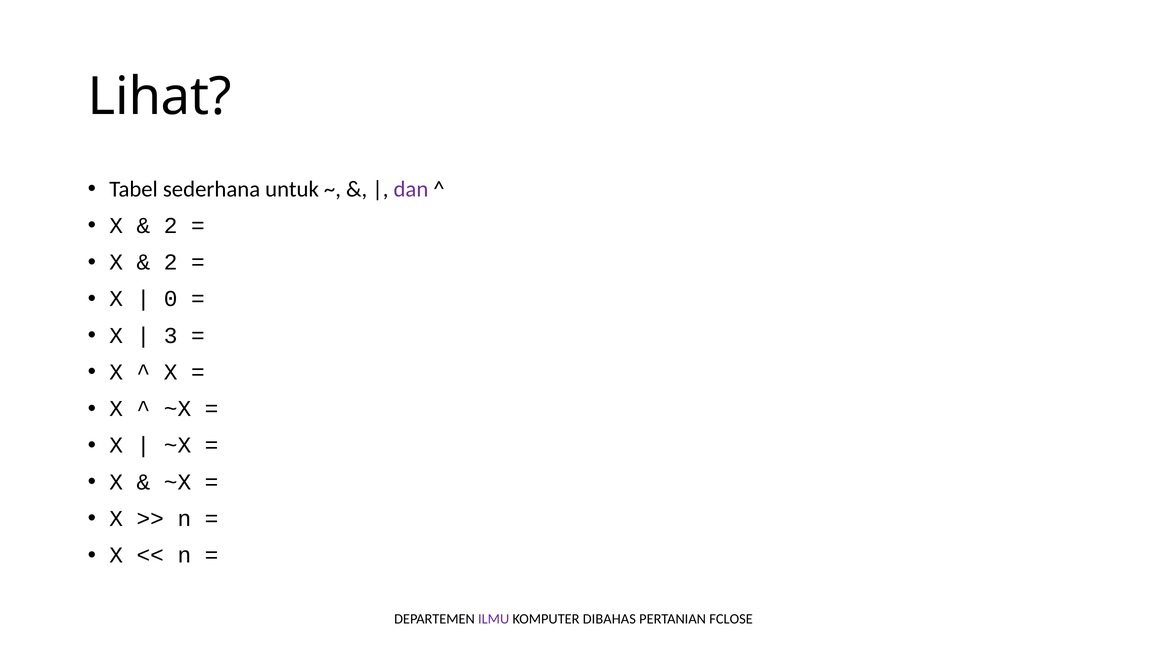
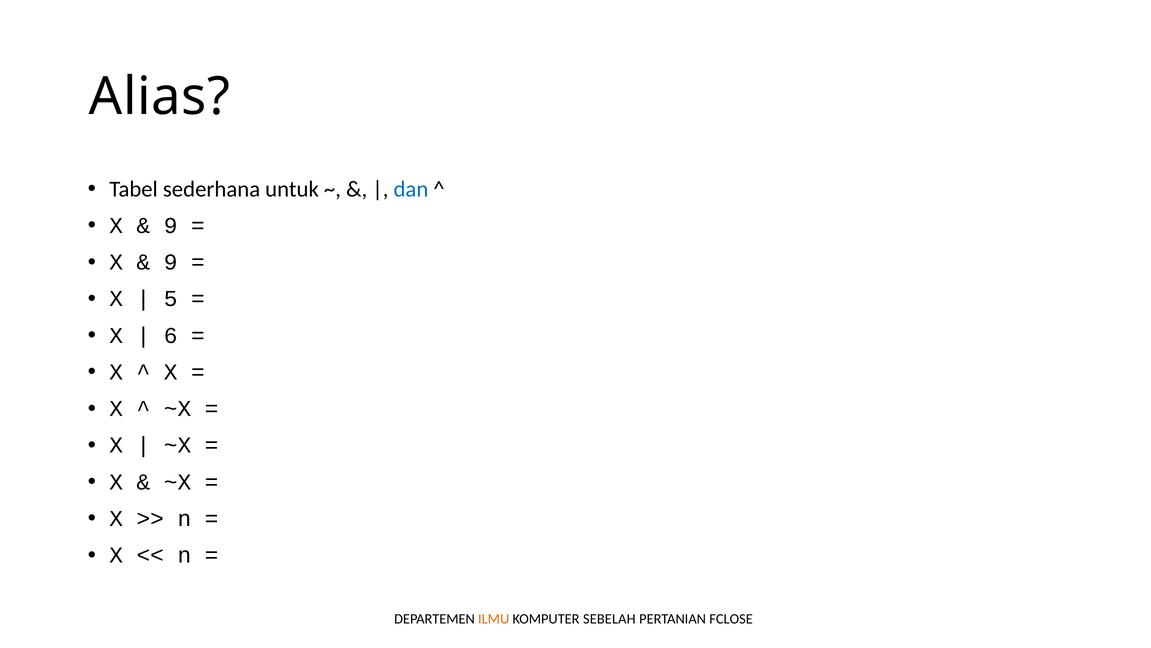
Lihat: Lihat -> Alias (159, 97)
dan colour: purple -> blue (411, 189)
2: 2 -> 9 (171, 225)
2: 2 -> 9 (171, 262)
0: 0 -> 5 (171, 299)
3: 3 -> 6 (171, 335)
ILMU colour: purple -> orange (494, 618)
DIBAHAS: DIBAHAS -> SEBELAH (609, 618)
